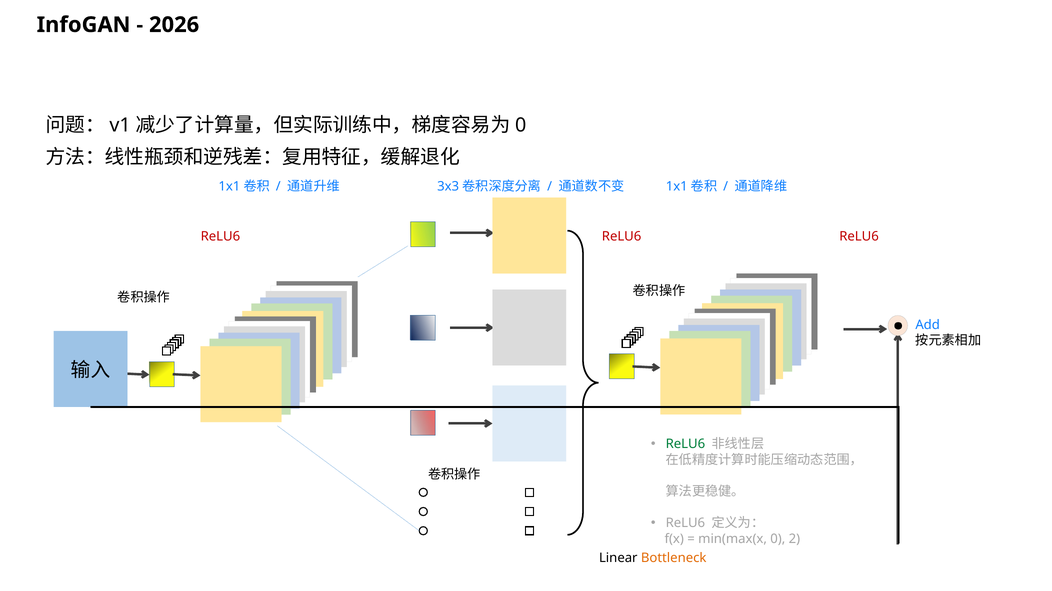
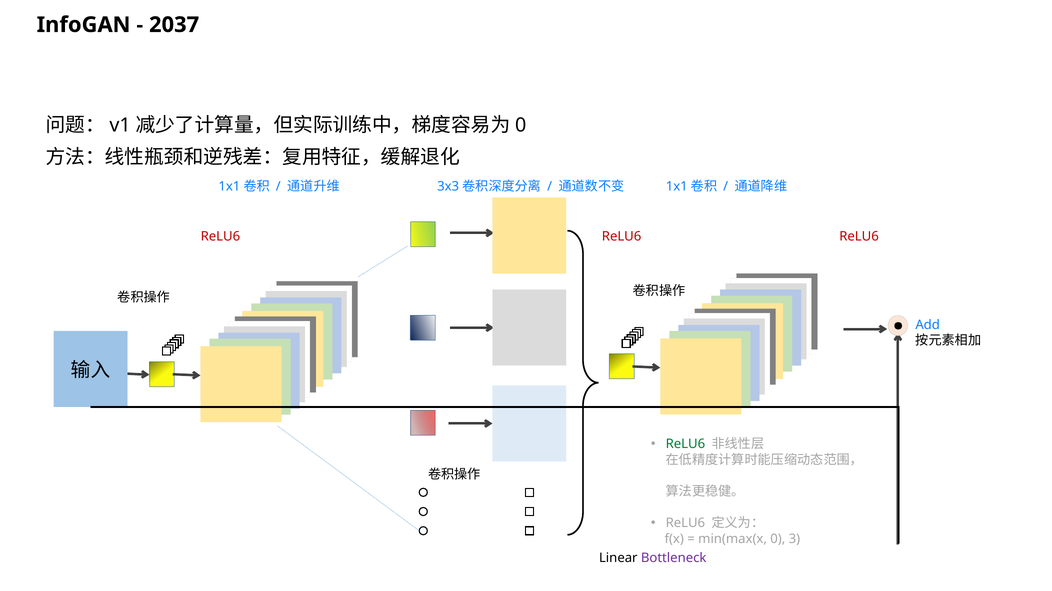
2026: 2026 -> 2037 (174, 25)
2: 2 -> 3 (794, 539)
Bottleneck colour: orange -> purple (674, 559)
